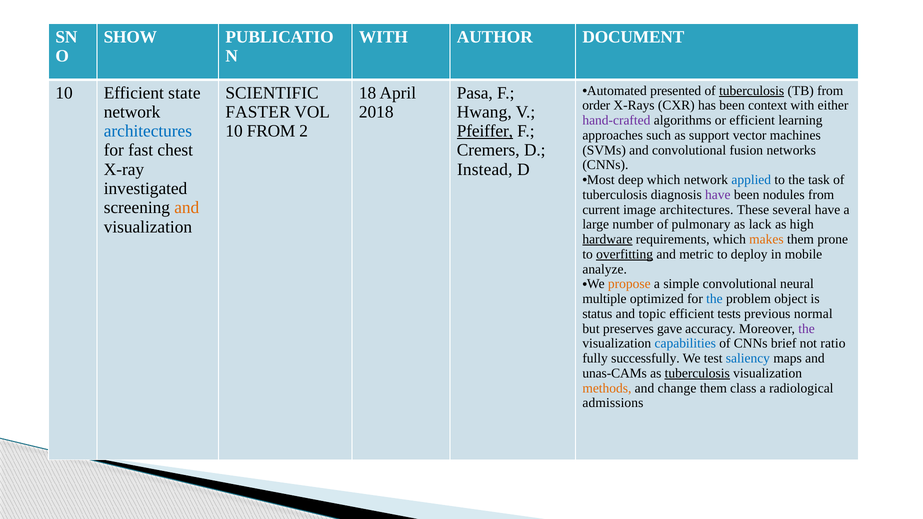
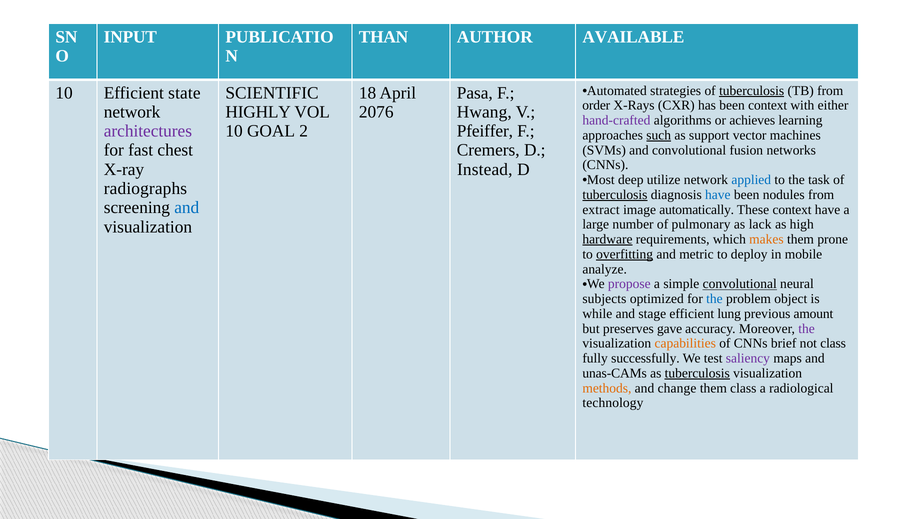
SHOW: SHOW -> INPUT (130, 37)
WITH: WITH -> THAN (383, 37)
DOCUMENT: DOCUMENT -> AVAILABLE (633, 37)
presented: presented -> strategies (676, 91)
FASTER: FASTER -> HIGHLY (258, 112)
2018: 2018 -> 2076 (376, 112)
or efficient: efficient -> achieves (752, 120)
architectures colour: blue -> purple (148, 131)
10 FROM: FROM -> GOAL (271, 131)
Pfeiffer underline: present -> none (485, 131)
such underline: none -> present (659, 135)
deep which: which -> utilize (664, 180)
investigated: investigated -> radiographs (145, 189)
tuberculosis underline: none -> present (615, 195)
have colour: purple -> blue (718, 195)
and colour: orange -> blue (187, 208)
current: current -> extract (601, 210)
image architectures: architectures -> automatically (697, 210)
These several: several -> context (792, 210)
propose colour: orange -> purple (629, 284)
convolutional underline: none -> present (740, 284)
multiple: multiple -> subjects (604, 299)
status: status -> while (597, 314)
topic: topic -> stage (652, 314)
tests: tests -> lung (729, 314)
normal: normal -> amount (813, 314)
capabilities colour: blue -> orange (685, 344)
not ratio: ratio -> class (833, 344)
saliency colour: blue -> purple (748, 358)
admissions: admissions -> technology (613, 403)
